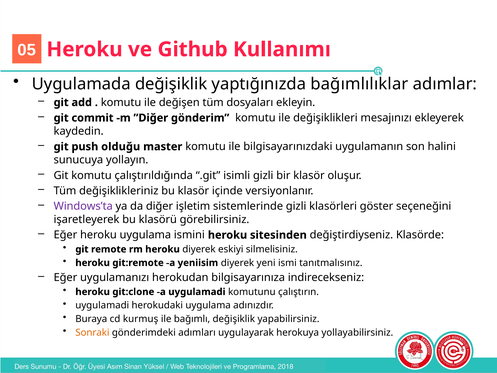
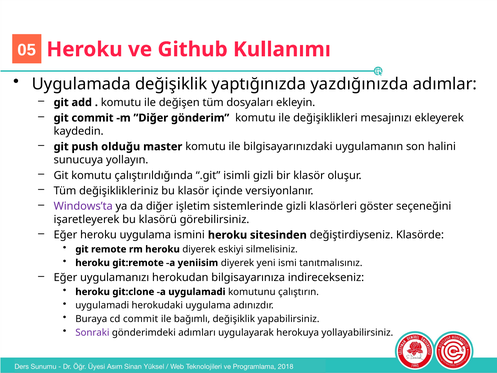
bağımlılıklar: bağımlılıklar -> yazdığınızda (359, 84)
cd kurmuş: kurmuş -> commit (141, 319)
Sonraki colour: orange -> purple (92, 332)
